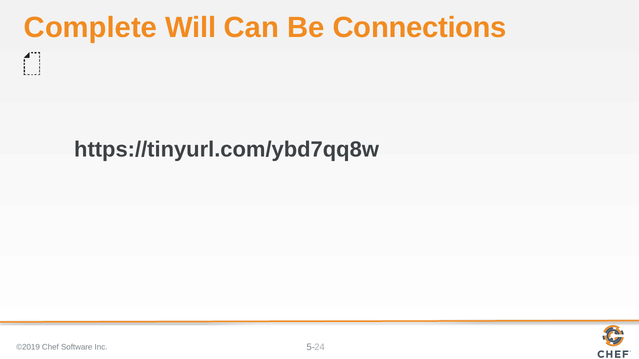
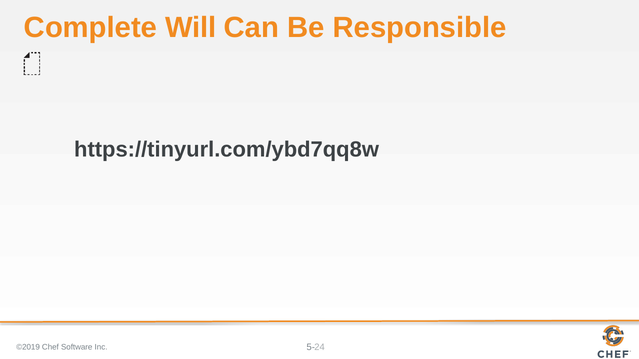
Connections: Connections -> Responsible (420, 28)
